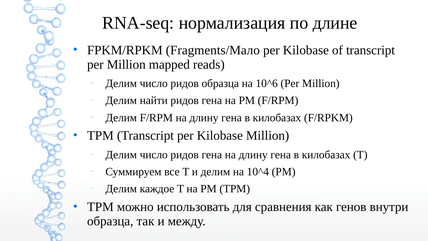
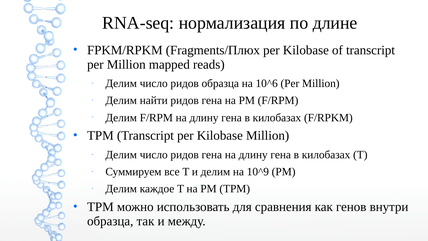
Fragments/Мало: Fragments/Мало -> Fragments/Плюх (213, 50)
10^4: 10^4 -> 10^9 (258, 172)
